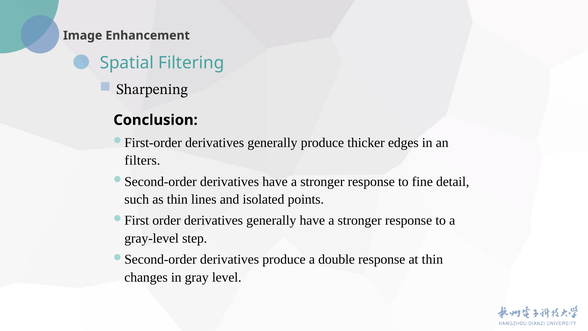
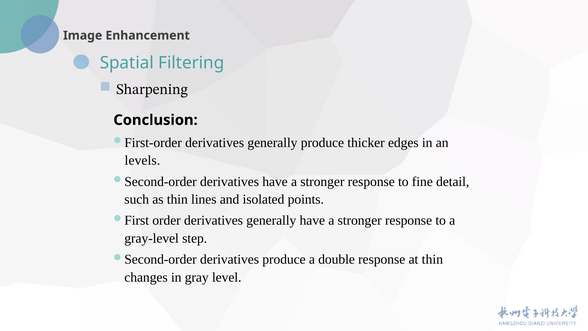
filters: filters -> levels (142, 160)
